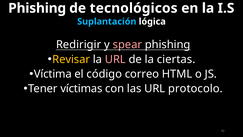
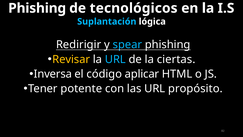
spear colour: pink -> light blue (127, 45)
URL colour: pink -> light blue (115, 59)
Víctima: Víctima -> Inversa (53, 74)
correo: correo -> aplicar (142, 74)
víctimas: víctimas -> potente (81, 88)
protocolo: protocolo -> propósito (195, 88)
